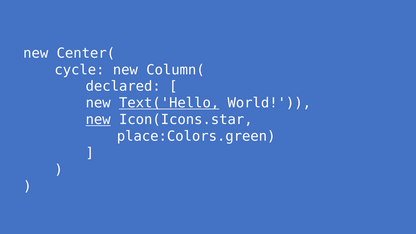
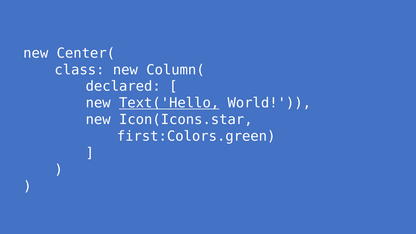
cycle: cycle -> class (79, 70)
new underline: present -> none (98, 120)
place:Colors.green: place:Colors.green -> first:Colors.green (196, 136)
